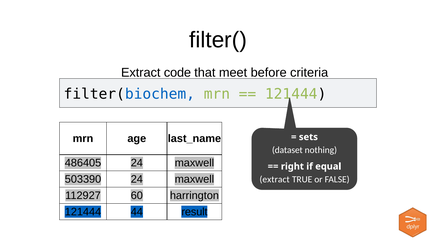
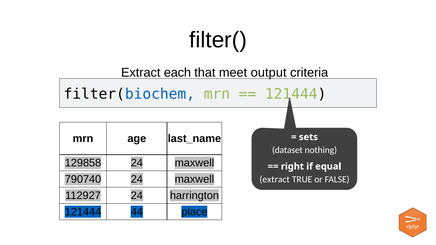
code: code -> each (177, 73)
before: before -> output (269, 73)
486405: 486405 -> 129858 (83, 163)
503390: 503390 -> 790740 (83, 179)
112927 60: 60 -> 24 (137, 196)
result: result -> place (194, 212)
